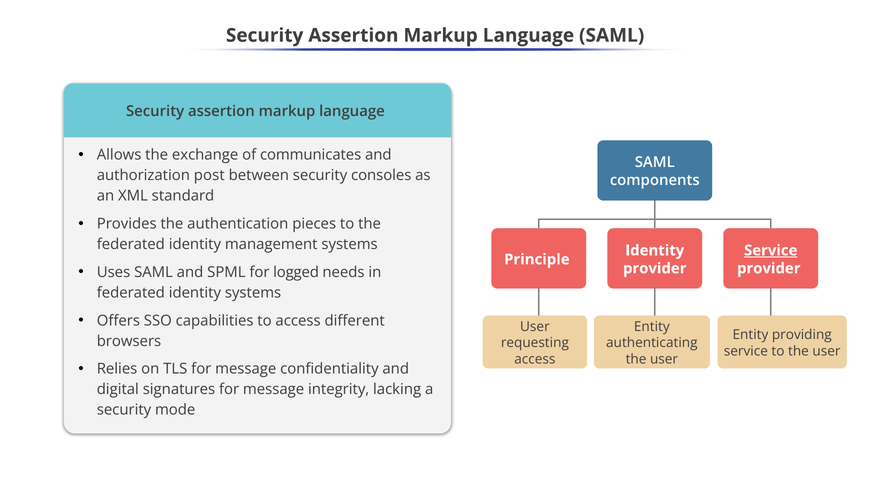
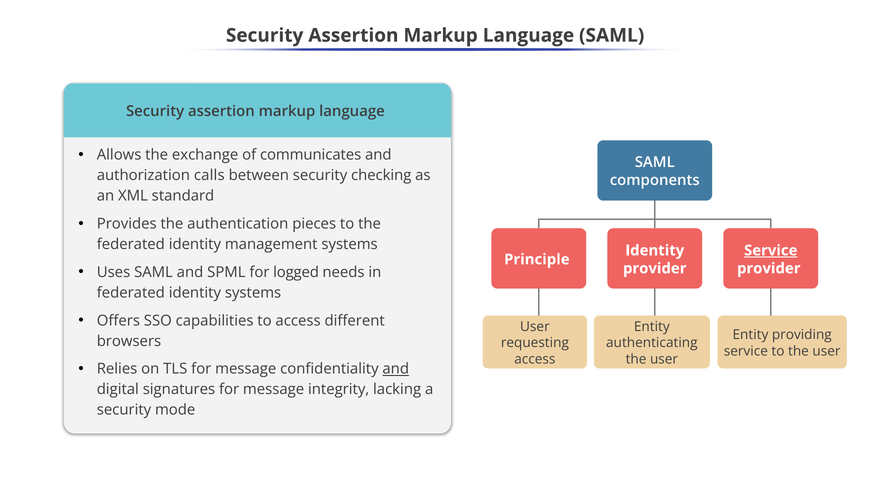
post: post -> calls (209, 175)
consoles: consoles -> checking (381, 175)
and underline: none -> present (396, 368)
